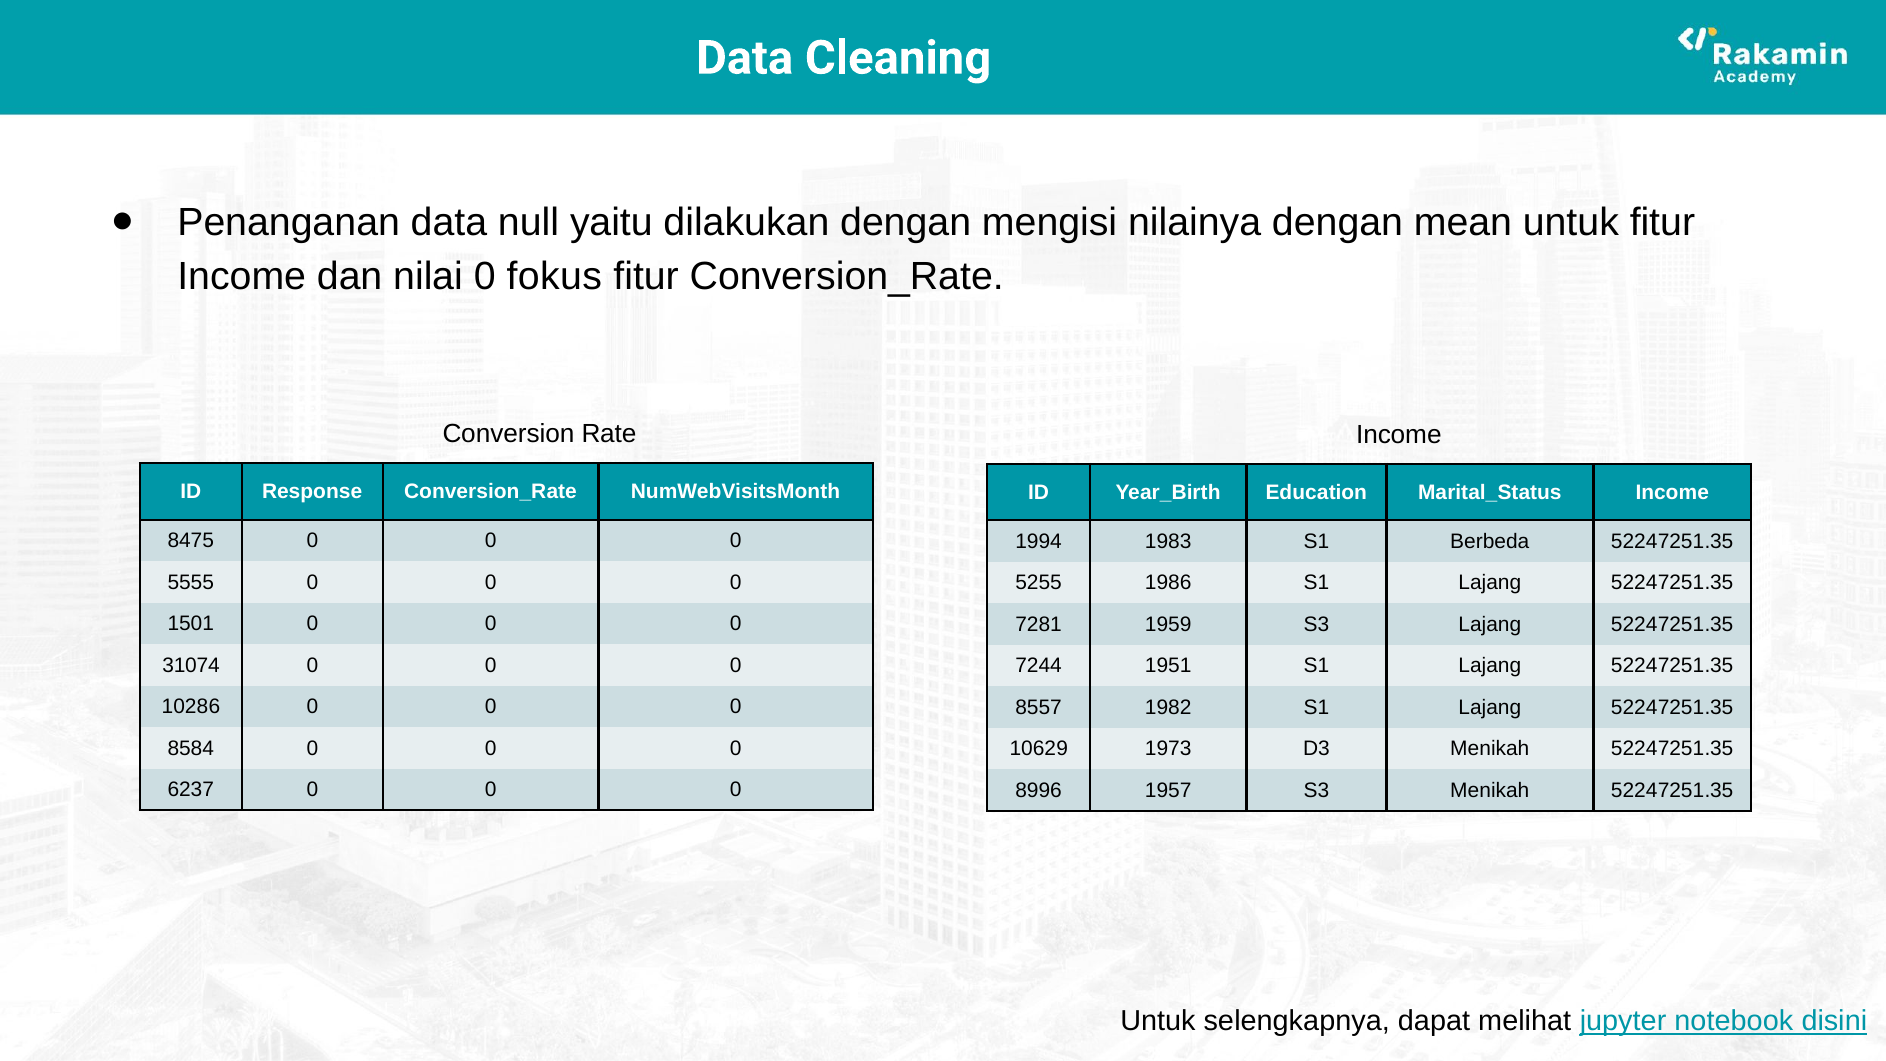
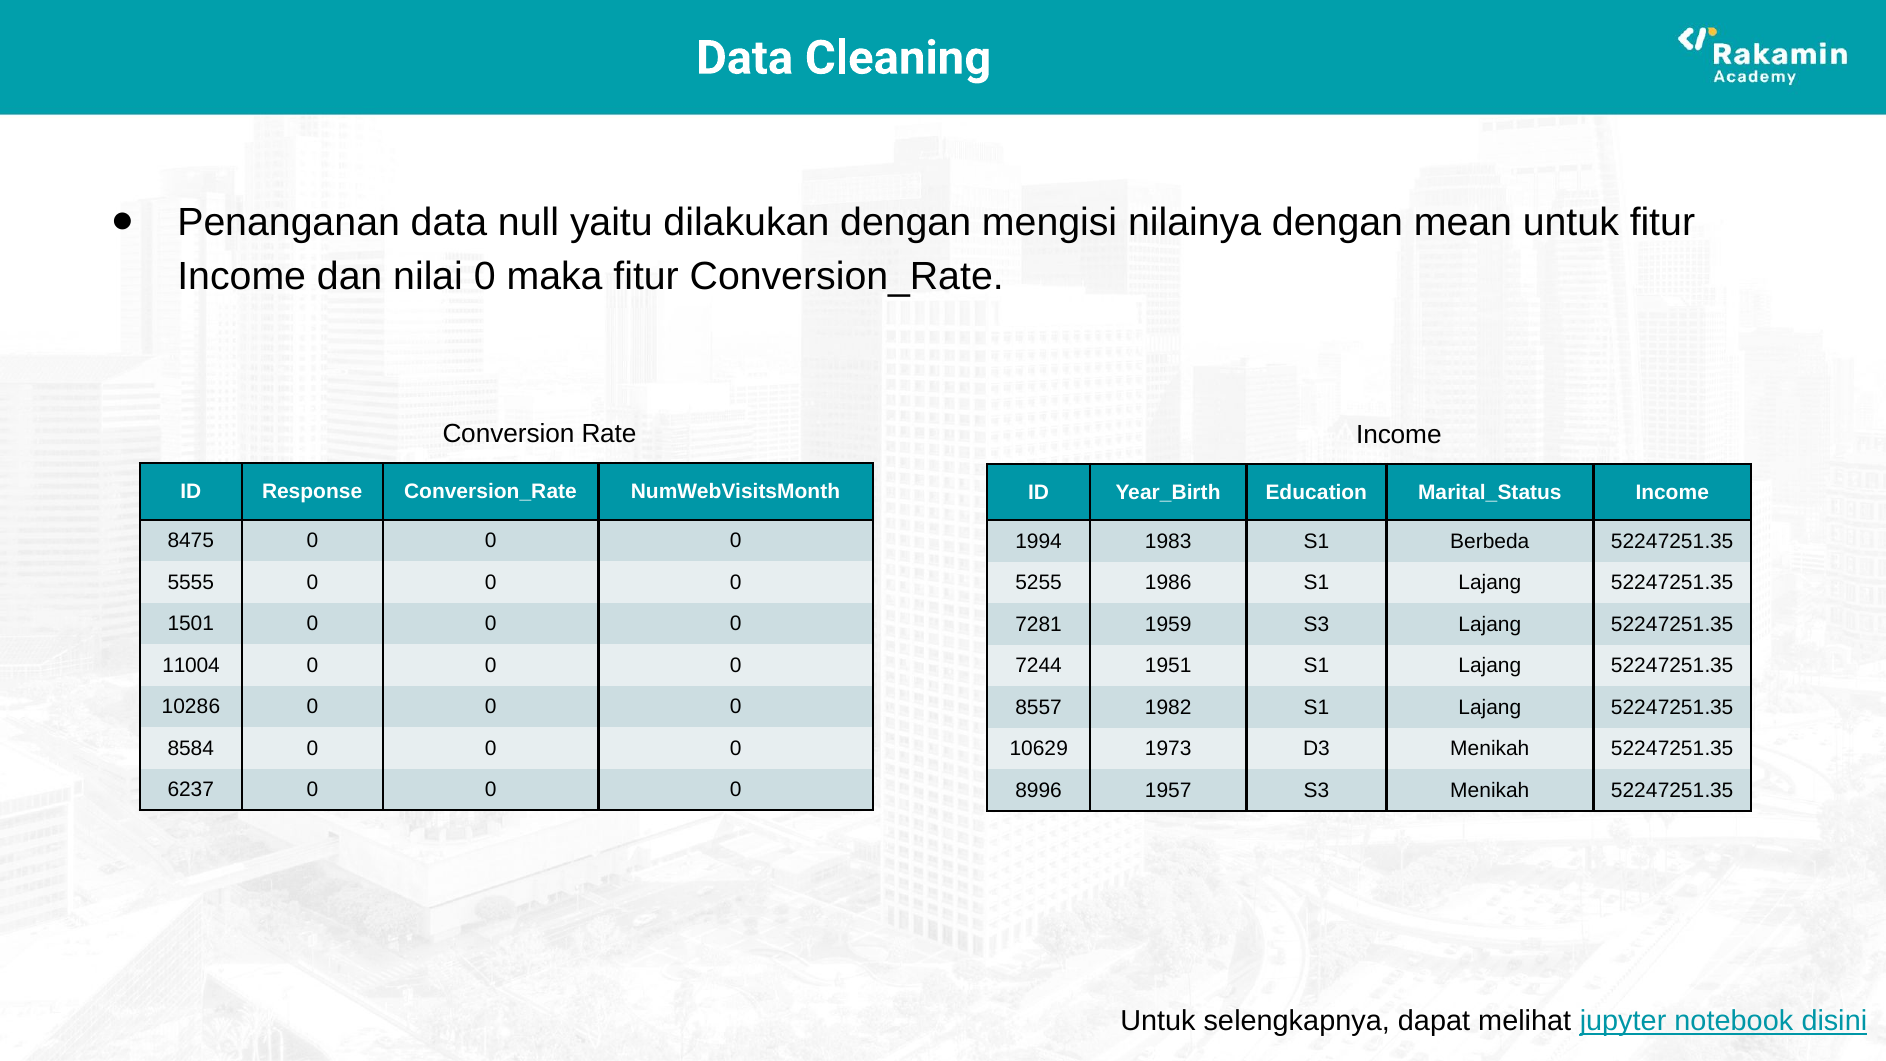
fokus: fokus -> maka (555, 276)
31074: 31074 -> 11004 (191, 665)
